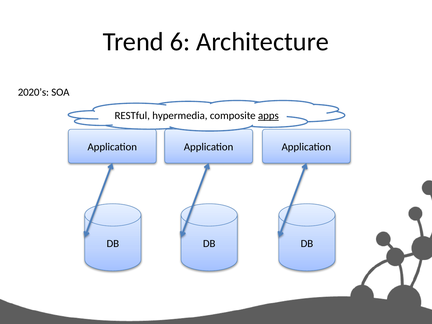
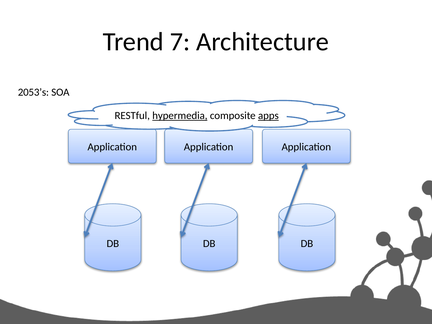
6: 6 -> 7 (180, 42)
2020’s: 2020’s -> 2053’s (33, 92)
hypermedia underline: none -> present (180, 116)
